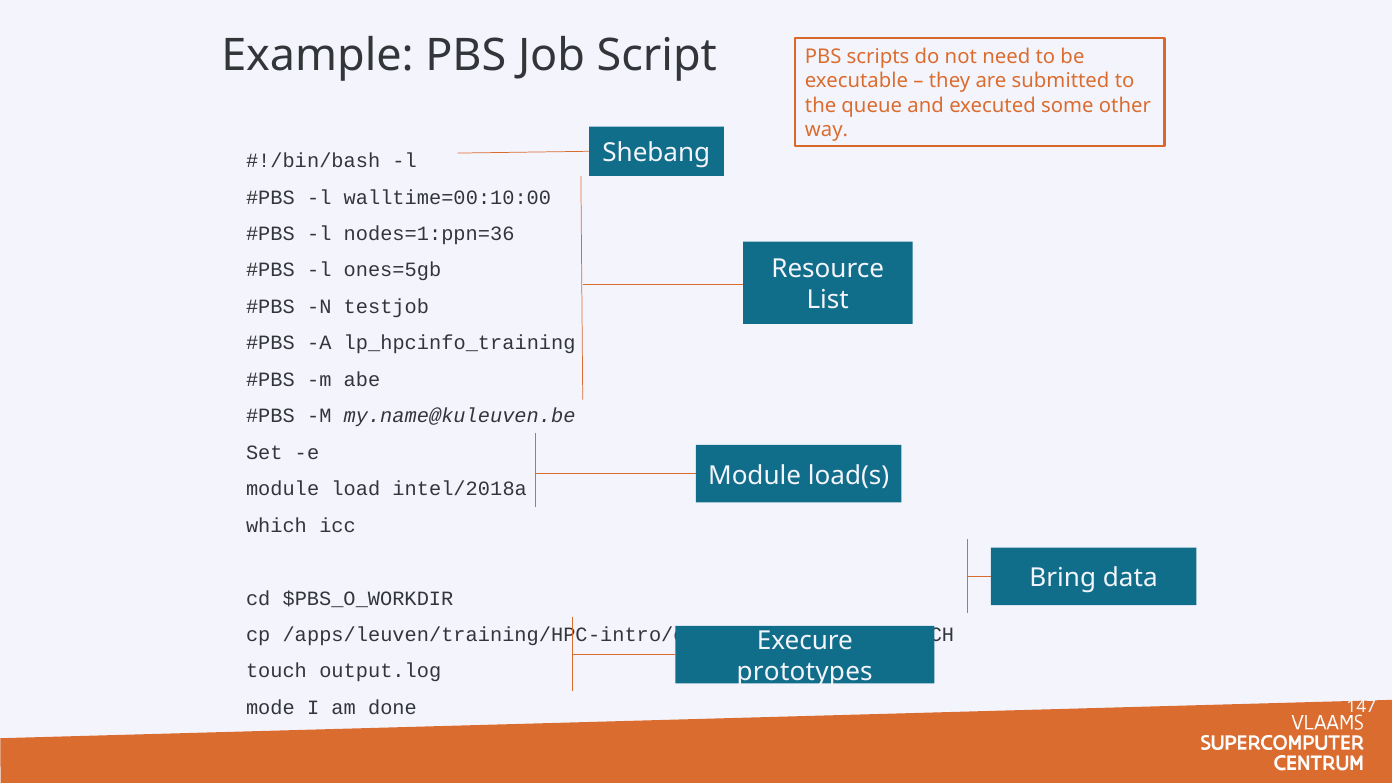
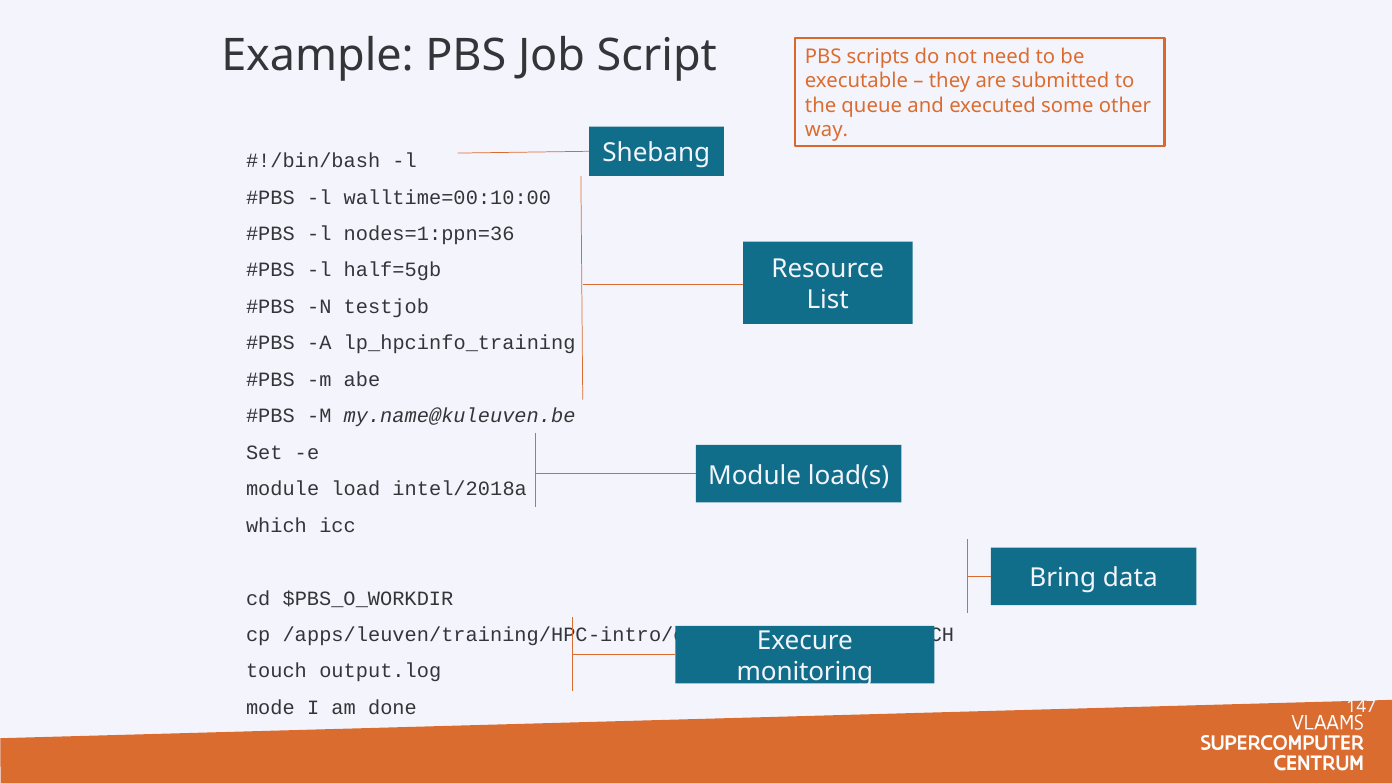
ones=5gb: ones=5gb -> half=5gb (392, 270)
prototypes: prototypes -> monitoring (805, 672)
